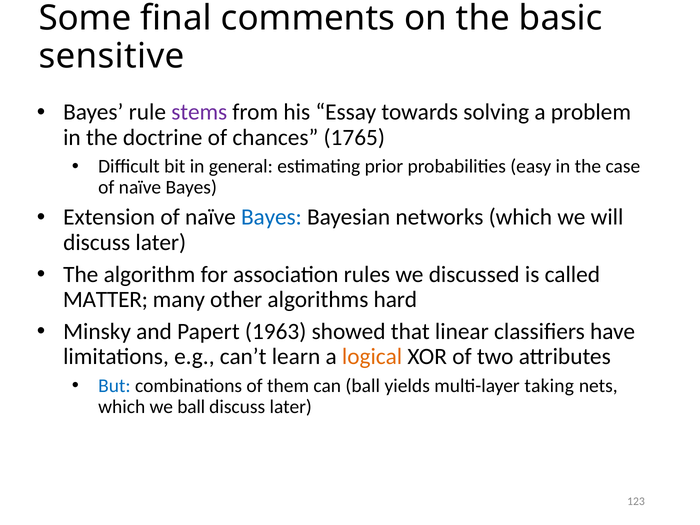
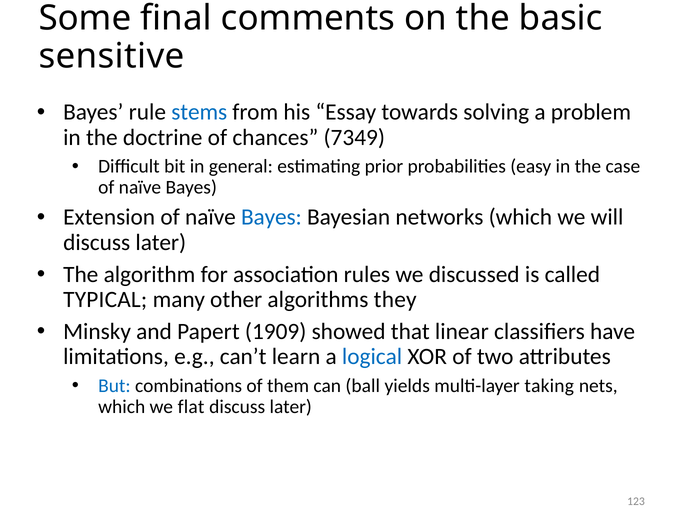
stems colour: purple -> blue (199, 112)
1765: 1765 -> 7349 (354, 137)
MATTER: MATTER -> TYPICAL (105, 300)
hard: hard -> they (395, 300)
1963: 1963 -> 1909 (276, 332)
logical colour: orange -> blue (372, 357)
we ball: ball -> flat (191, 407)
